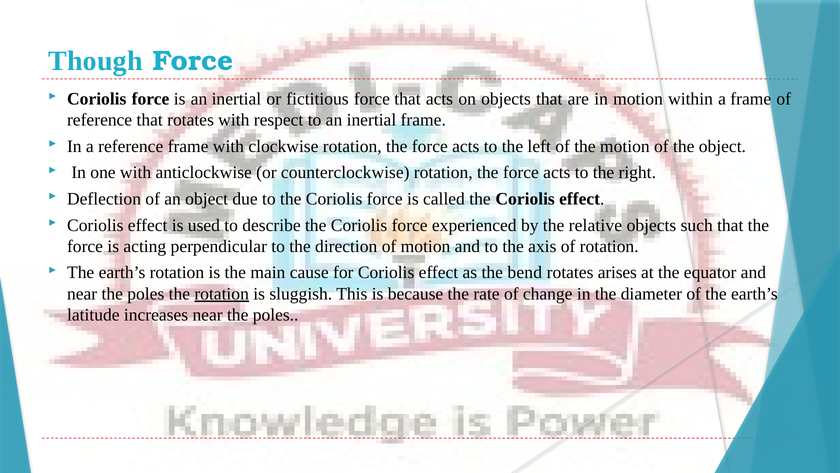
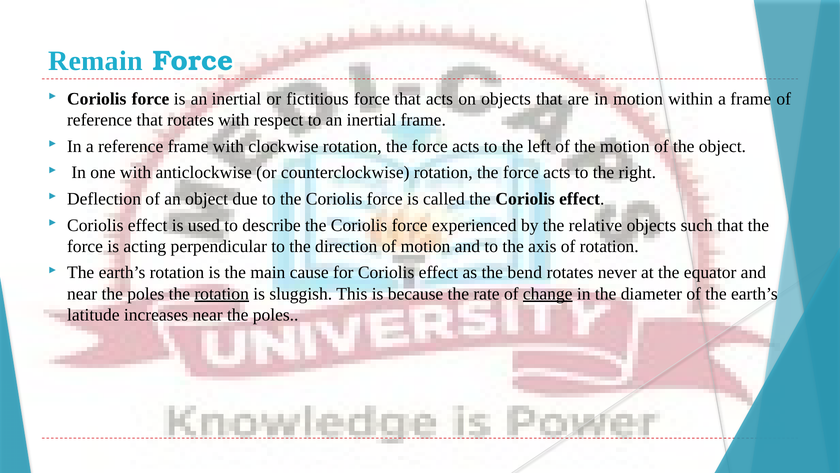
Though: Though -> Remain (95, 61)
arises: arises -> never (617, 272)
change underline: none -> present (548, 293)
